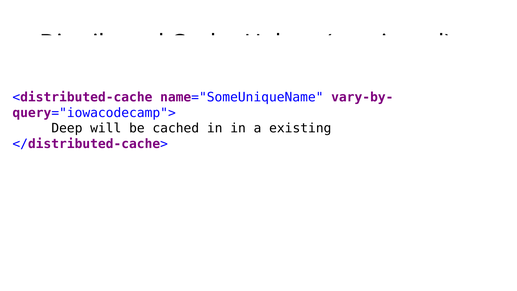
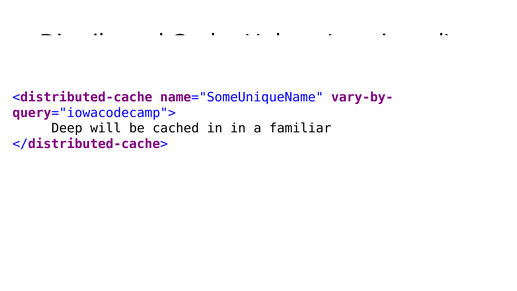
existing: existing -> familiar (300, 128)
